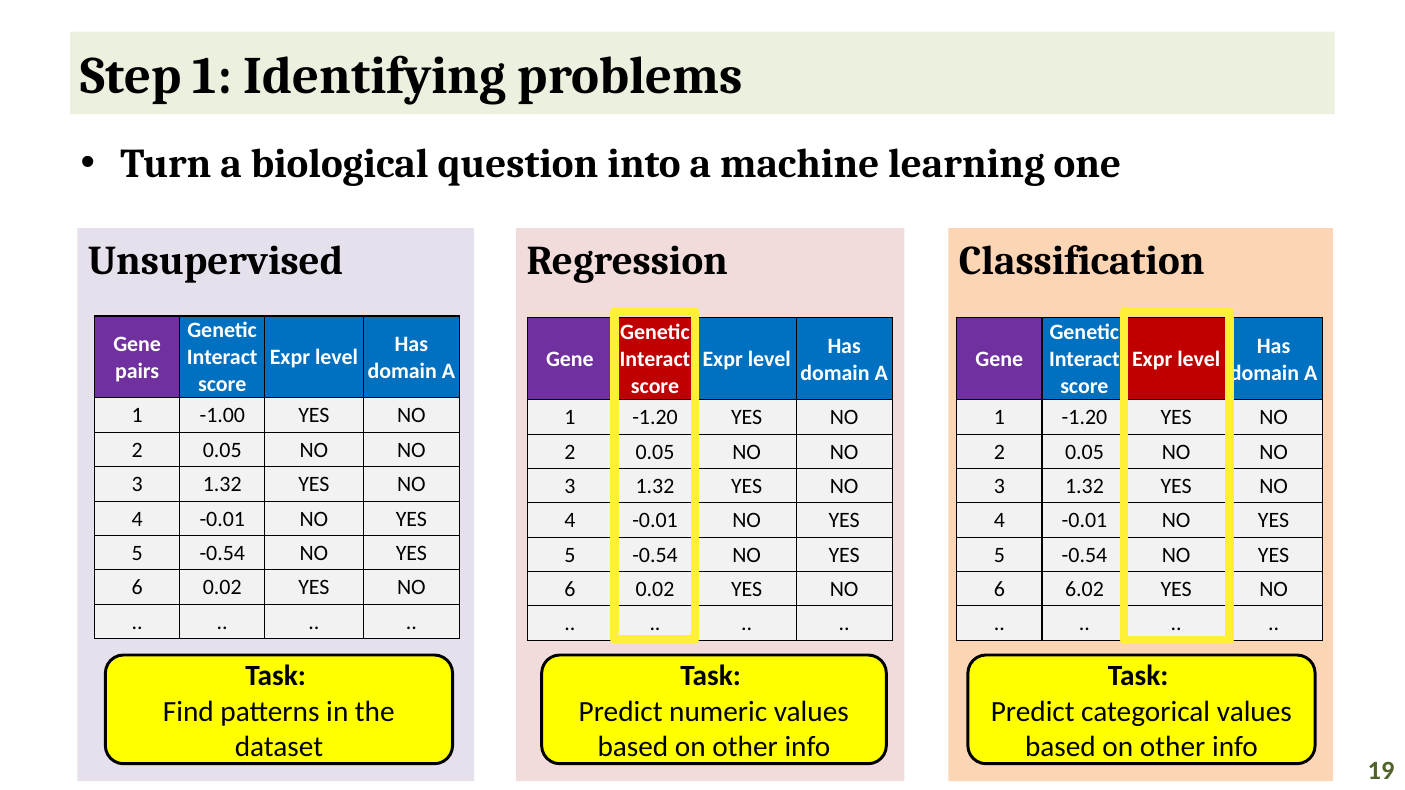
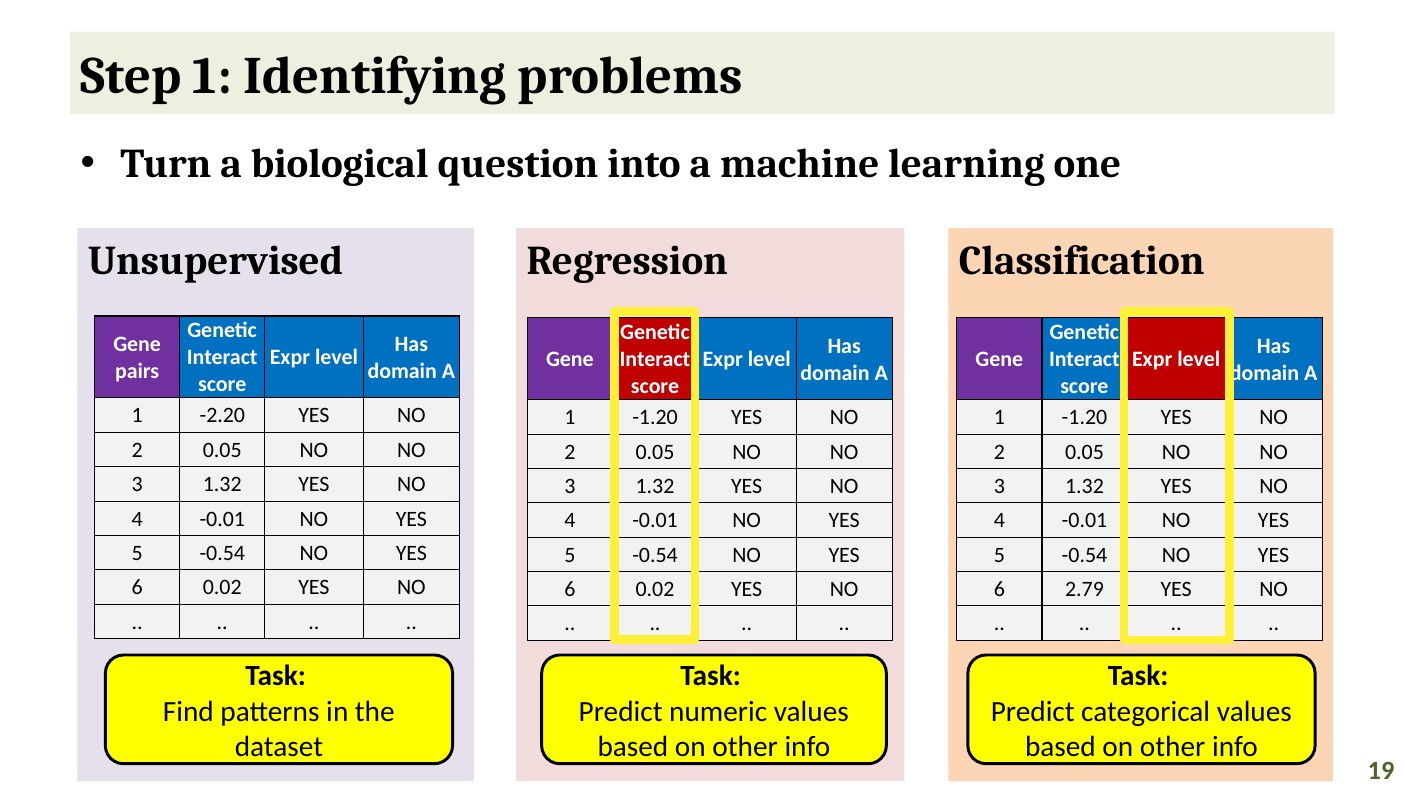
-1.00: -1.00 -> -2.20 (222, 416)
6.02: 6.02 -> 2.79 (1084, 590)
